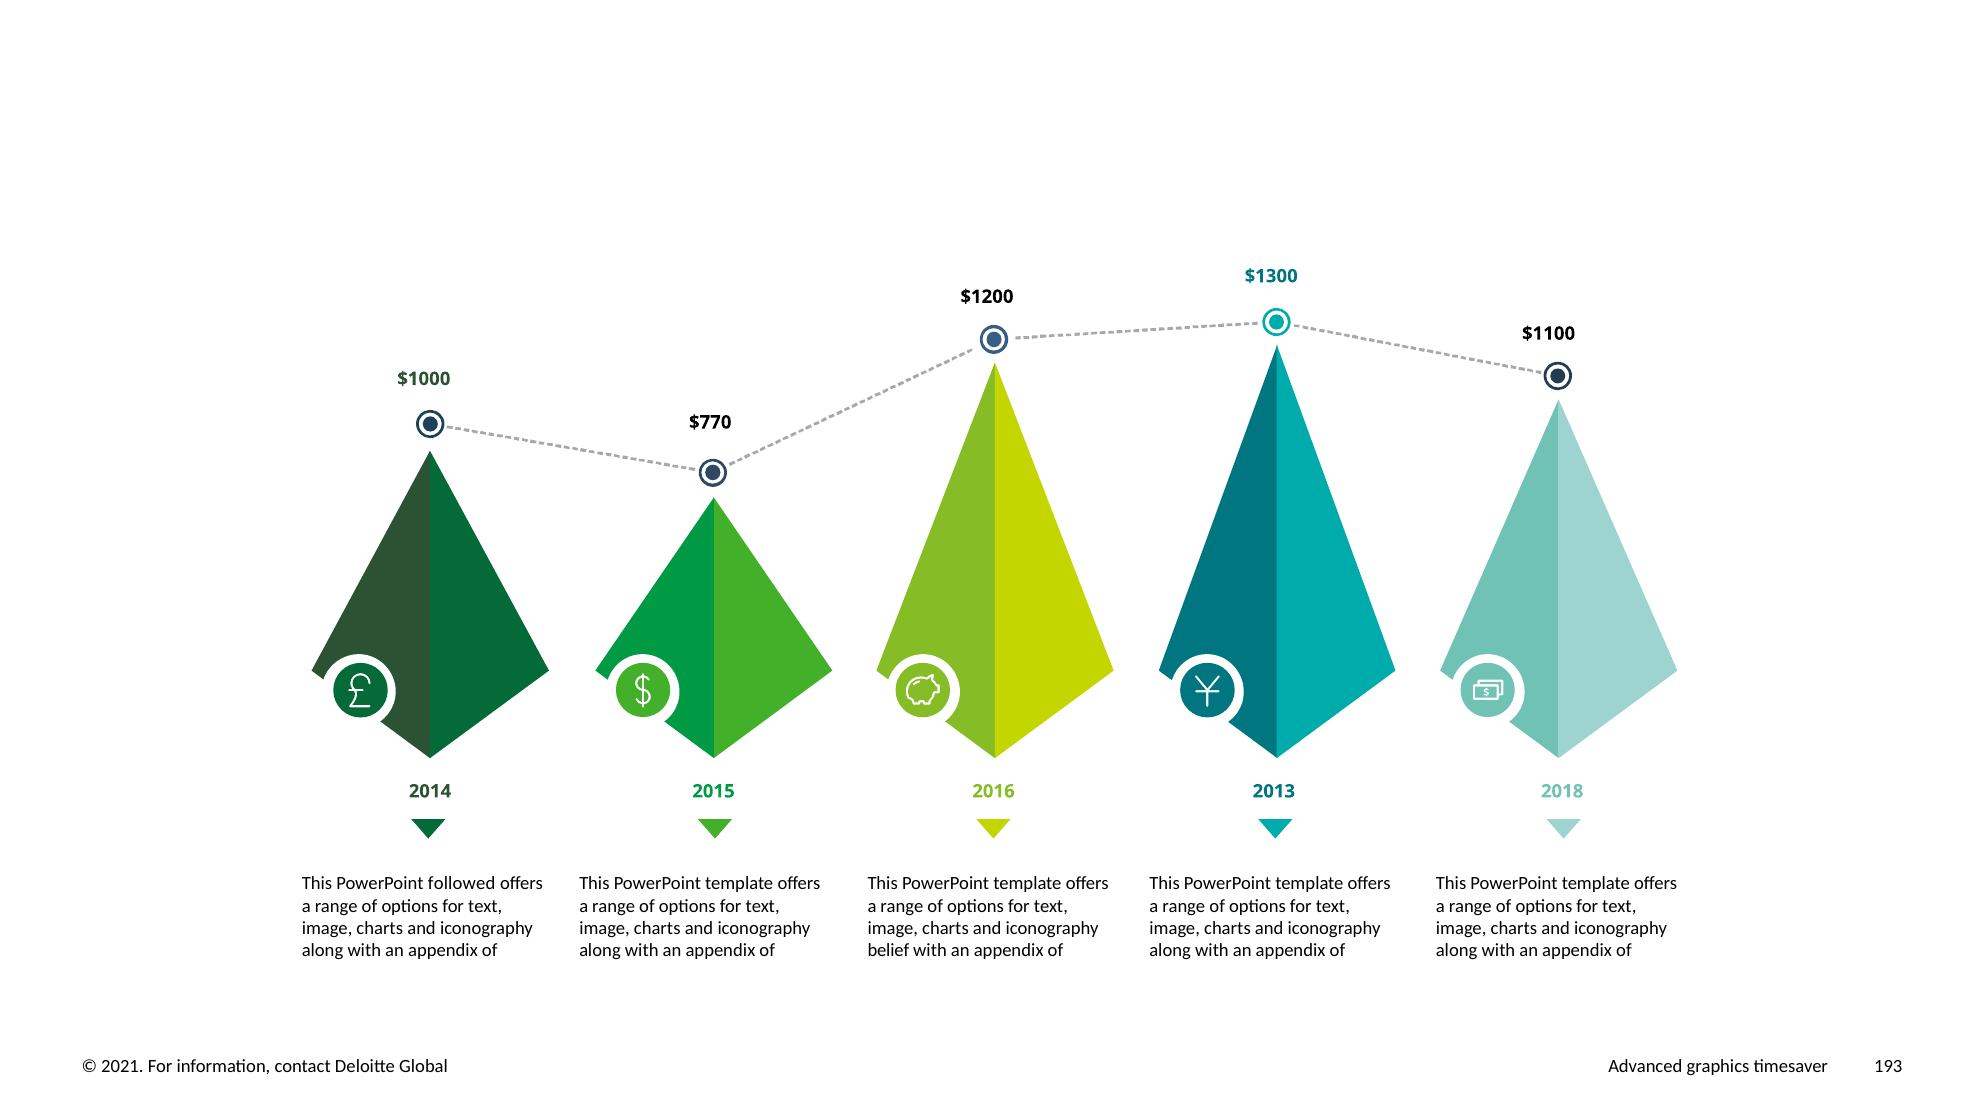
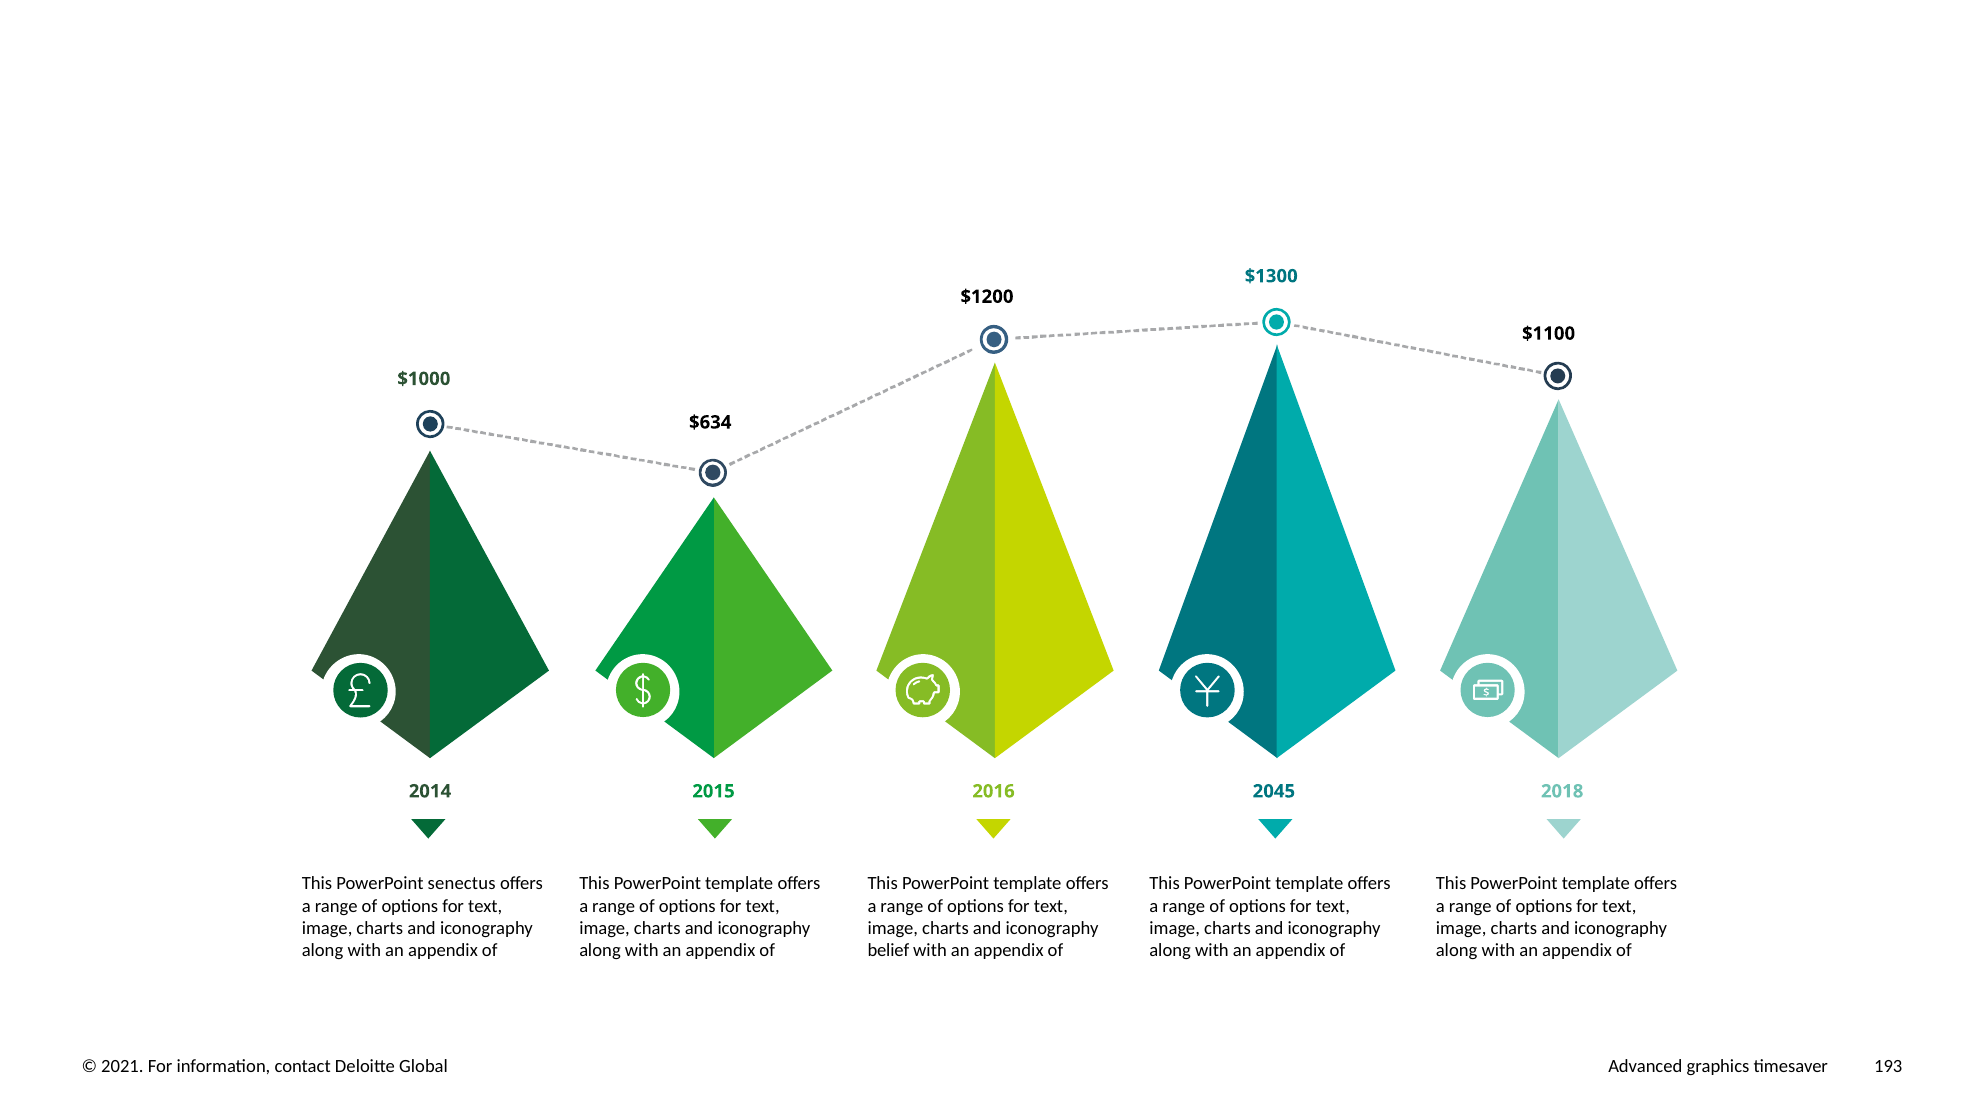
$770: $770 -> $634 (710, 422)
2013: 2013 -> 2045 (1274, 791)
followed: followed -> senectus (462, 883)
